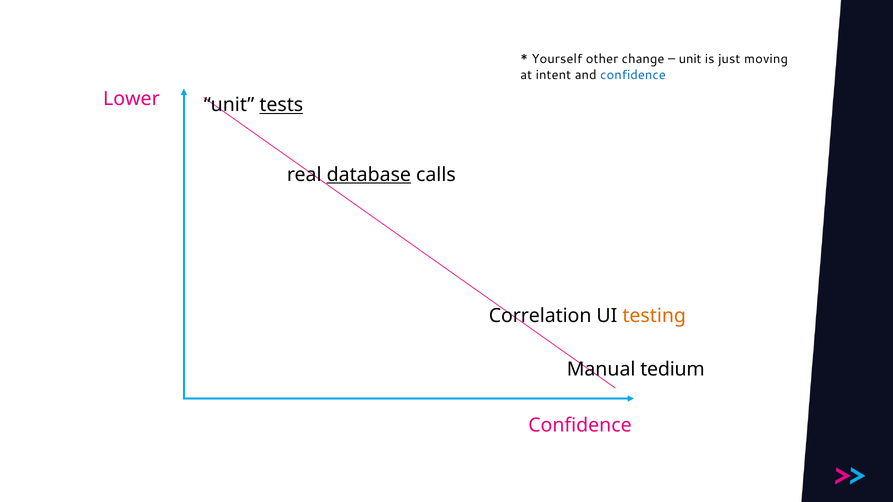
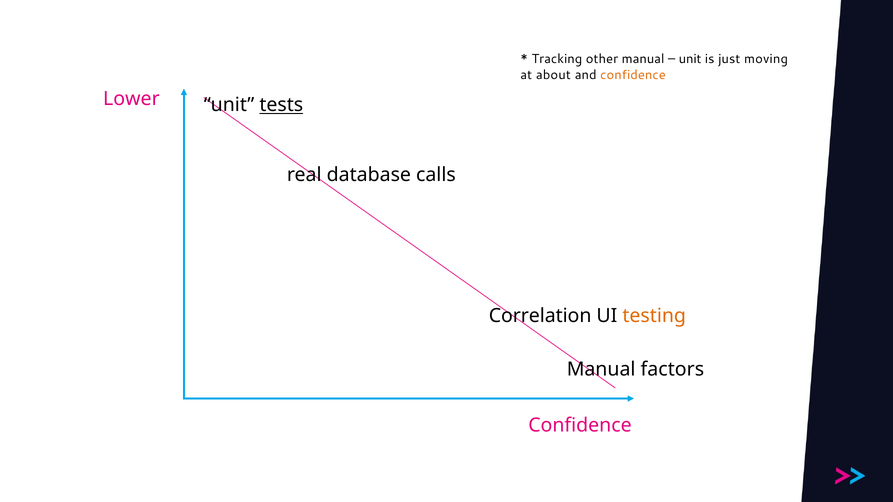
Yourself: Yourself -> Tracking (557, 59)
other change: change -> manual (643, 59)
intent: intent -> about (553, 75)
confidence colour: blue -> orange (633, 75)
database underline: present -> none (369, 175)
tedium: tedium -> factors (672, 370)
